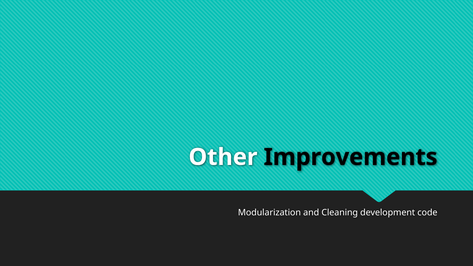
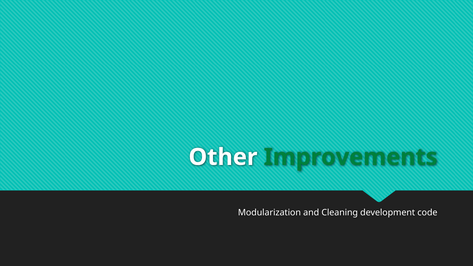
Improvements colour: black -> green (351, 157)
